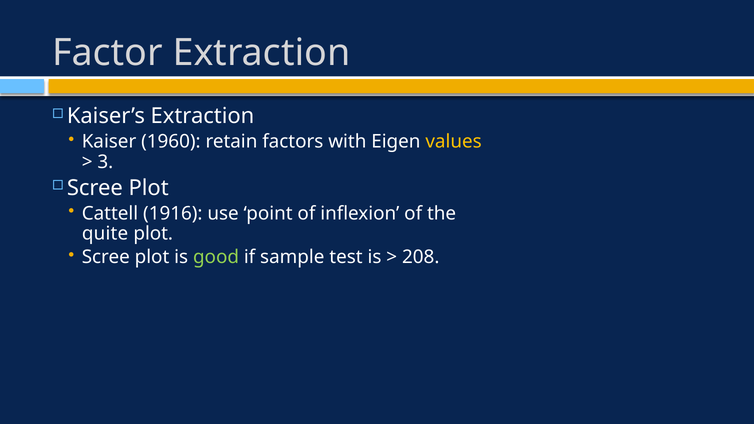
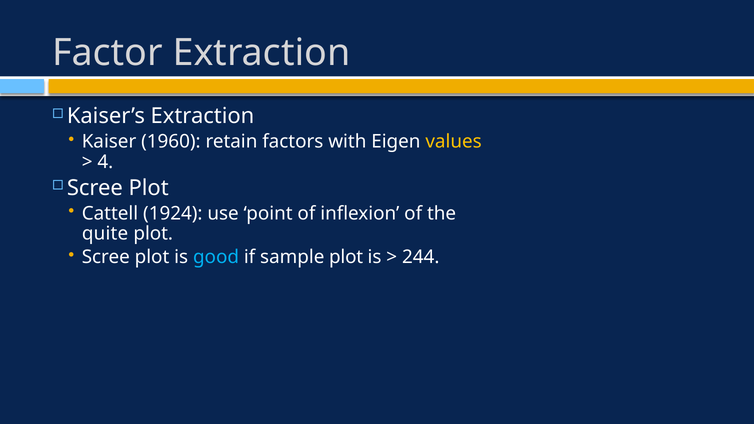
3: 3 -> 4 (105, 162)
1916: 1916 -> 1924 (173, 213)
good colour: light green -> light blue (216, 257)
sample test: test -> plot (346, 257)
208: 208 -> 244 (421, 257)
